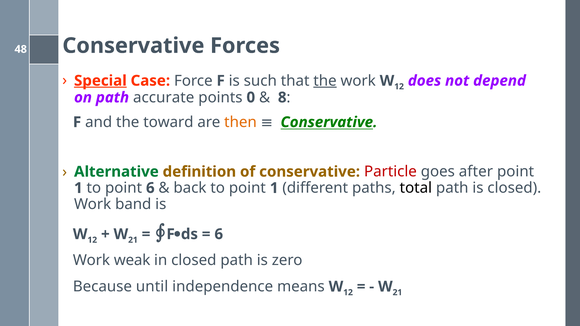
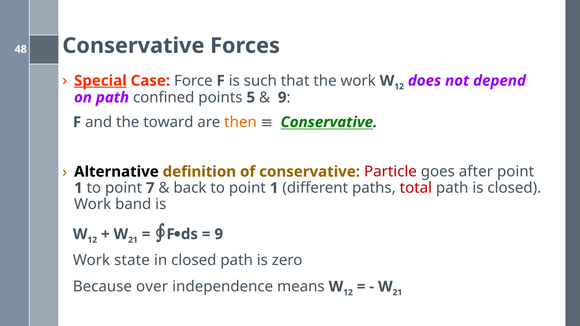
the underline: present -> none (325, 81)
accurate: accurate -> confined (164, 98)
0: 0 -> 5 (251, 98)
8: 8 -> 9 (282, 98)
Alternative colour: green -> black (116, 172)
point 6: 6 -> 7 (150, 188)
total colour: black -> red (416, 188)
6: 6 -> 9 (219, 234)
weak: weak -> state (132, 260)
until: until -> over (152, 287)
